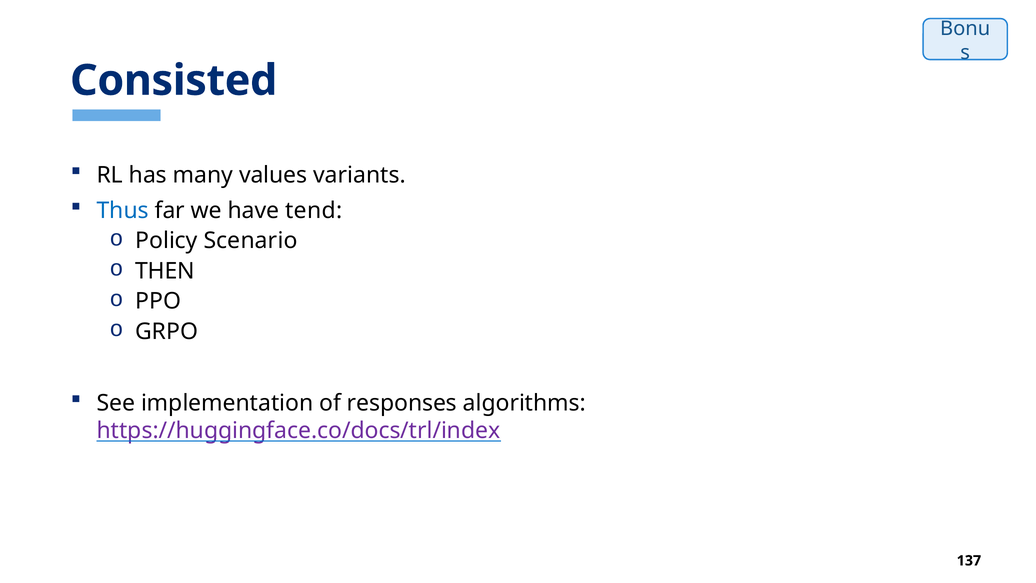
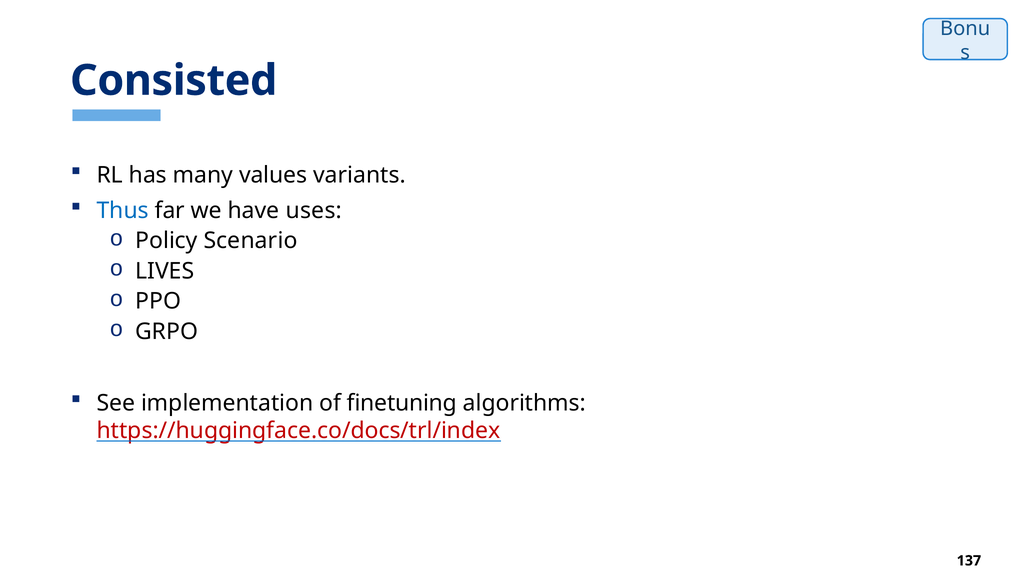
tend: tend -> uses (314, 211)
THEN: THEN -> LIVES (165, 271)
responses: responses -> finetuning (402, 403)
https://huggingface.co/docs/trl/index colour: purple -> red (299, 430)
